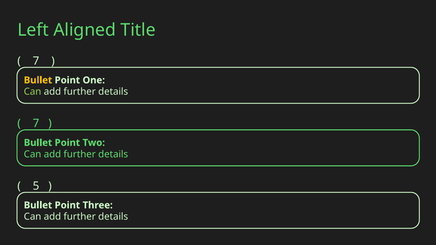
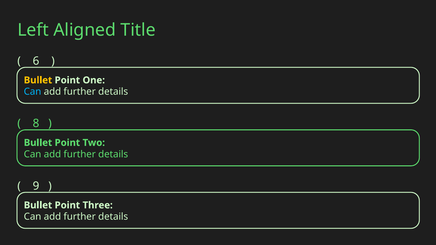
7: 7 -> 6 (36, 61)
Can colour: light green -> light blue (33, 92)
7: 7 -> 8 (36, 124)
5: 5 -> 9 (36, 186)
